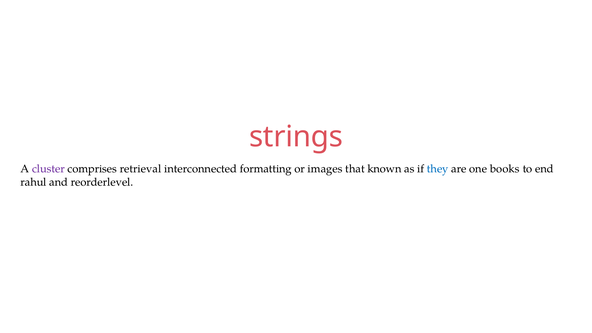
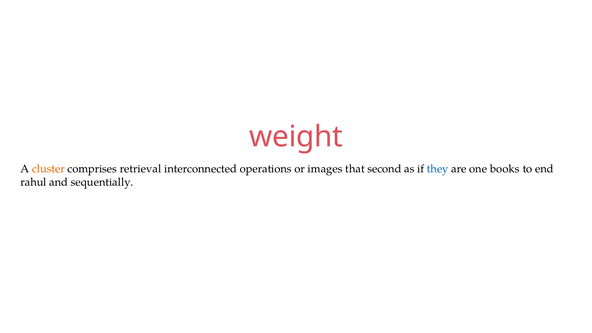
strings: strings -> weight (296, 137)
cluster colour: purple -> orange (48, 169)
formatting: formatting -> operations (266, 169)
known: known -> second (384, 169)
reorderlevel: reorderlevel -> sequentially (102, 182)
